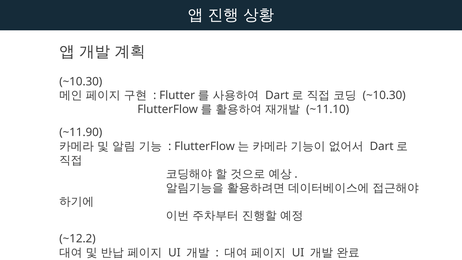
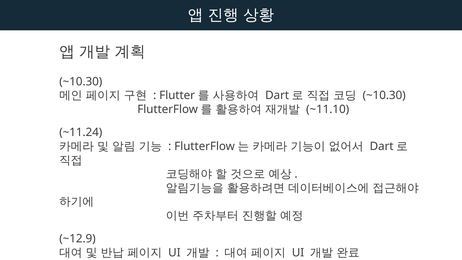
~11.90: ~11.90 -> ~11.24 (81, 132)
~12.2: ~12.2 -> ~12.9 (77, 239)
